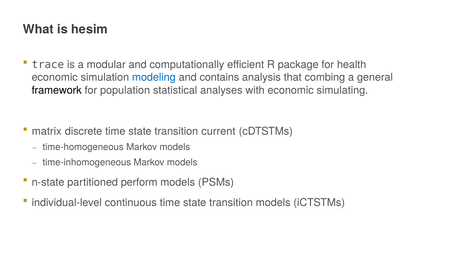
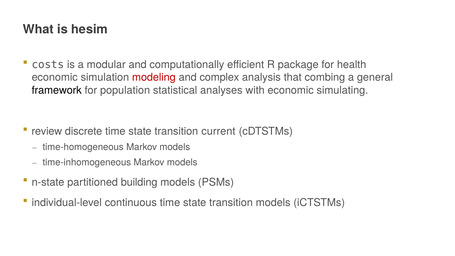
trace: trace -> costs (48, 64)
modeling colour: blue -> red (154, 77)
contains: contains -> complex (219, 77)
matrix: matrix -> review (47, 131)
perform: perform -> building (139, 182)
